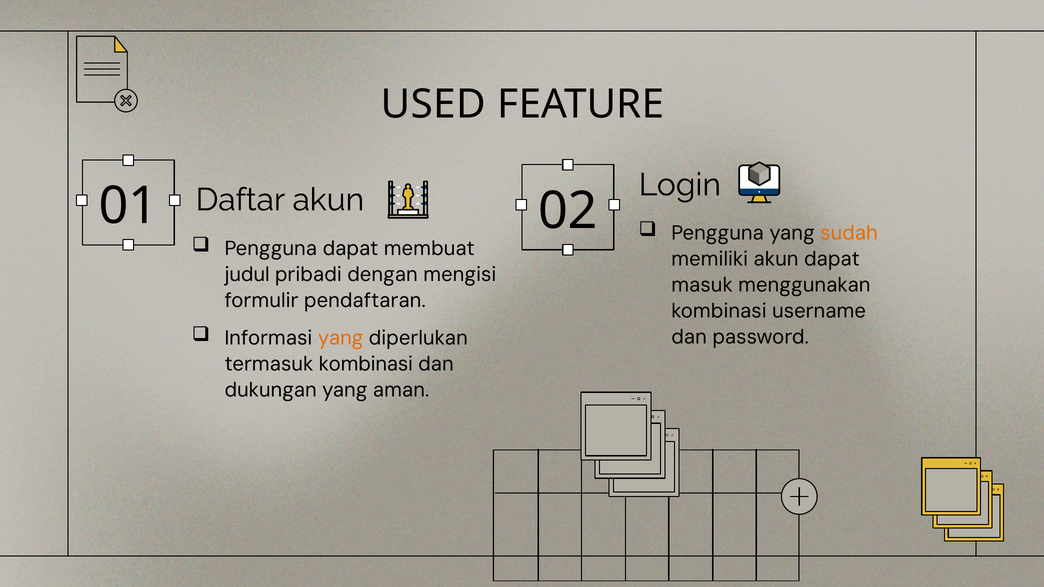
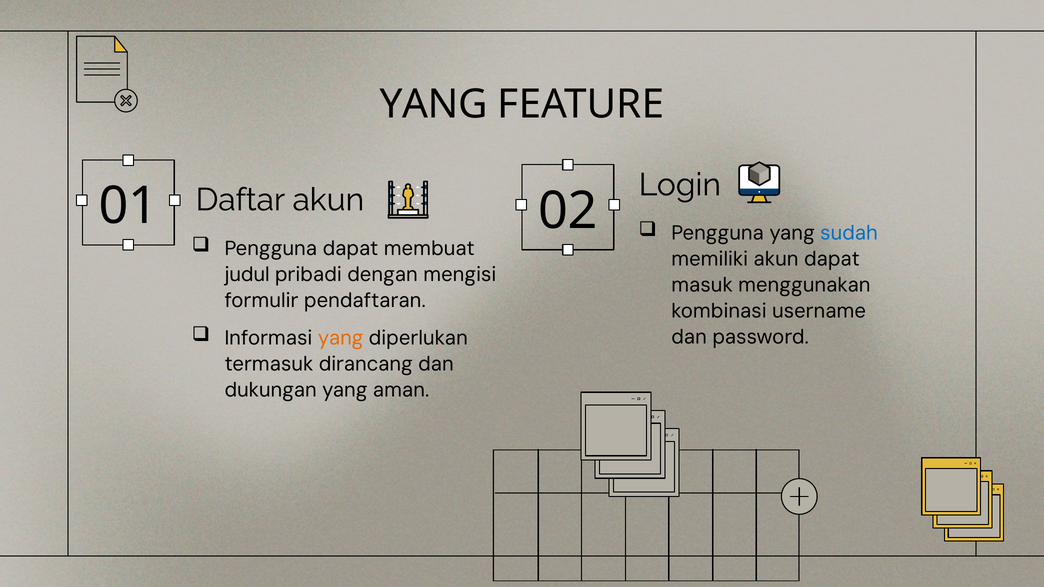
USED: USED -> YANG (434, 105)
sudah colour: orange -> blue (849, 233)
termasuk kombinasi: kombinasi -> dirancang (366, 364)
